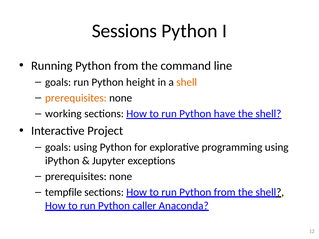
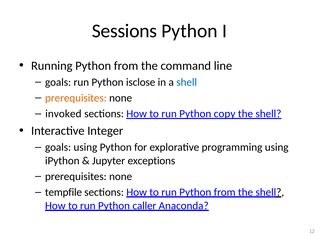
height: height -> isclose (141, 82)
shell colour: orange -> blue (187, 82)
working: working -> invoked (63, 114)
have: have -> copy (225, 114)
Project: Project -> Integer (105, 131)
